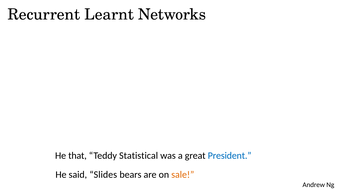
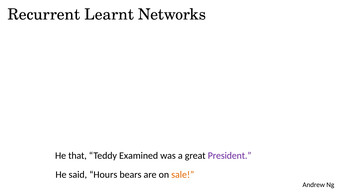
Statistical: Statistical -> Examined (139, 155)
President colour: blue -> purple (230, 155)
Slides: Slides -> Hours (103, 174)
